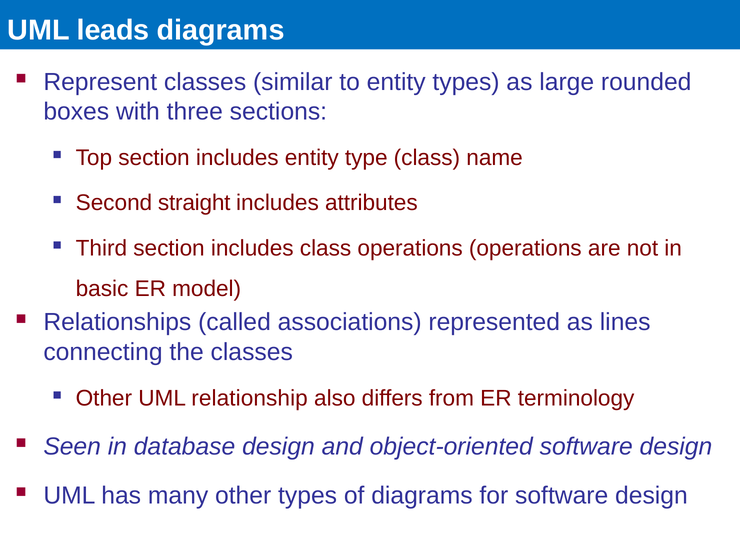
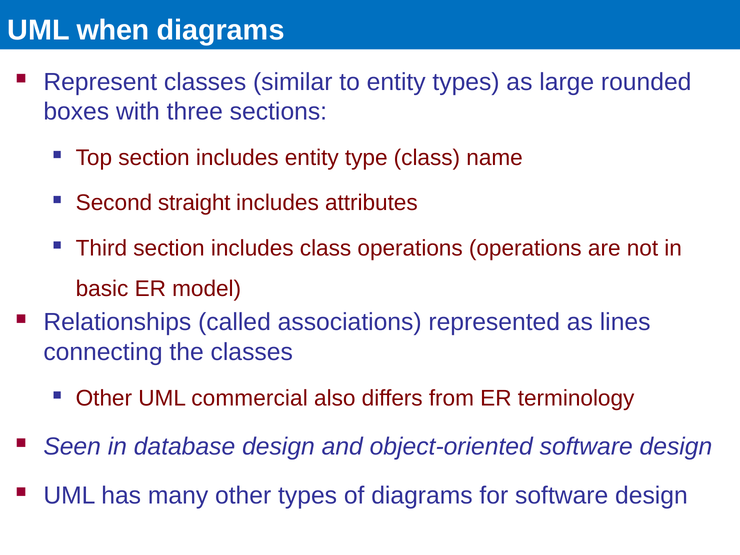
leads: leads -> when (113, 30)
relationship: relationship -> commercial (250, 398)
